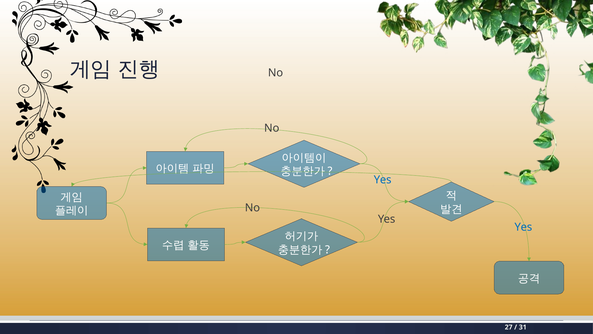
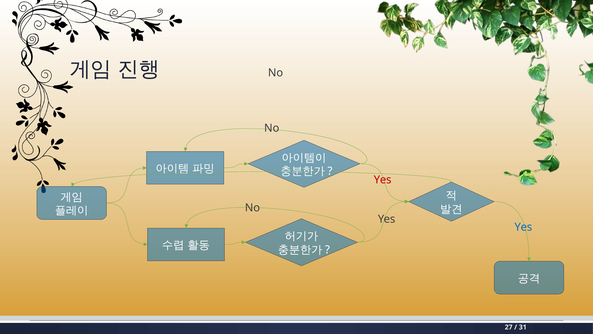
Yes colour: blue -> red (383, 180)
